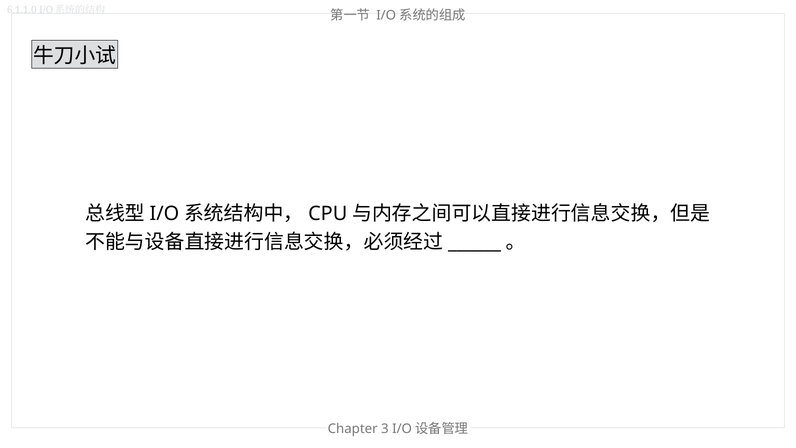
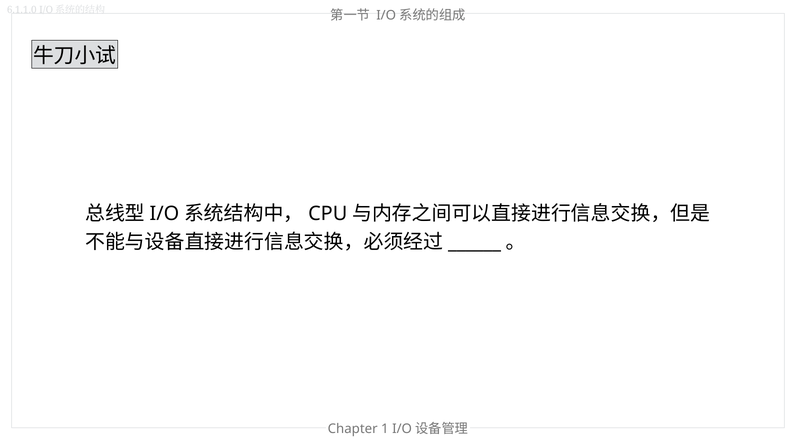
3: 3 -> 1 (385, 429)
